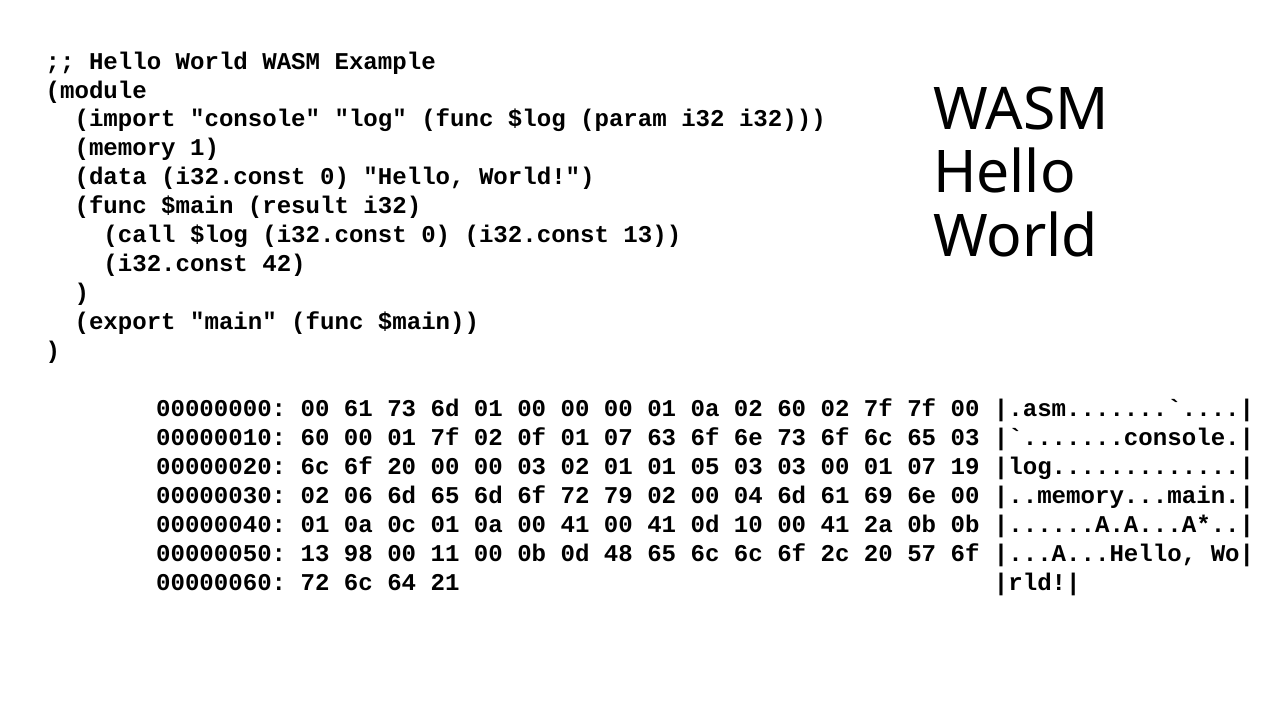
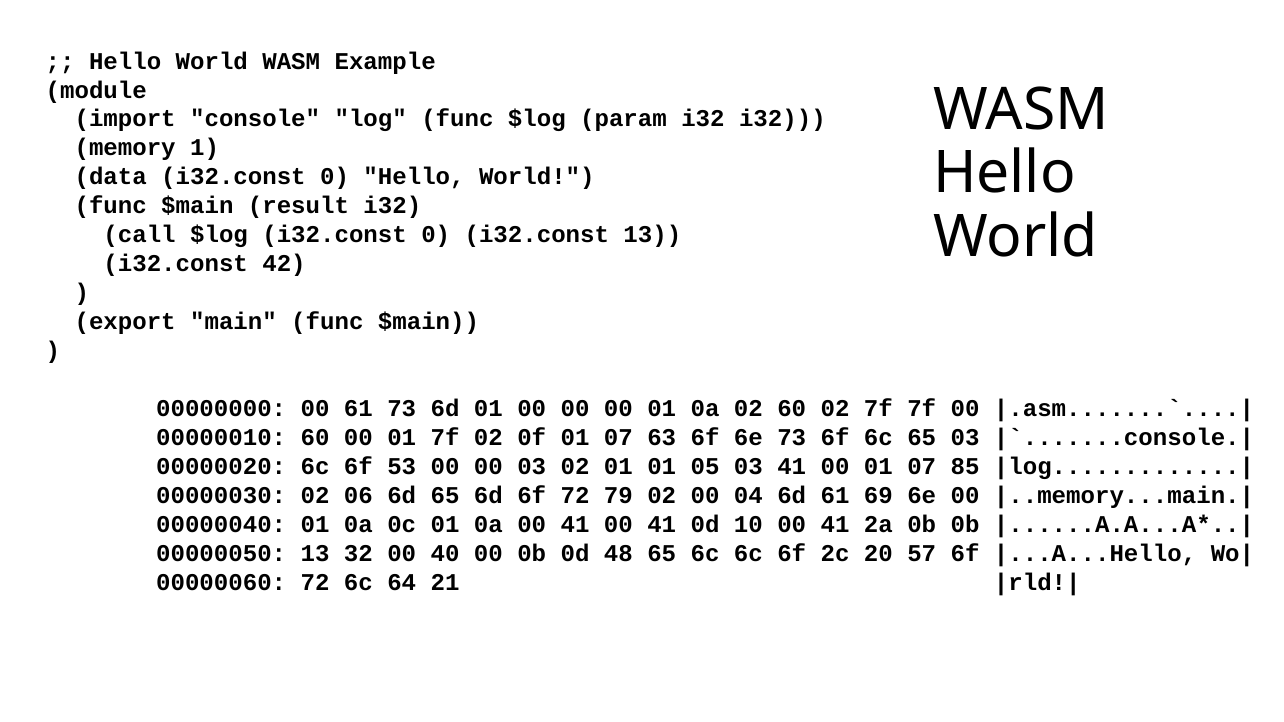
6f 20: 20 -> 53 (402, 467)
03 03: 03 -> 41 (792, 467)
19: 19 -> 85 (965, 467)
98: 98 -> 32 (358, 553)
11: 11 -> 40 (445, 553)
